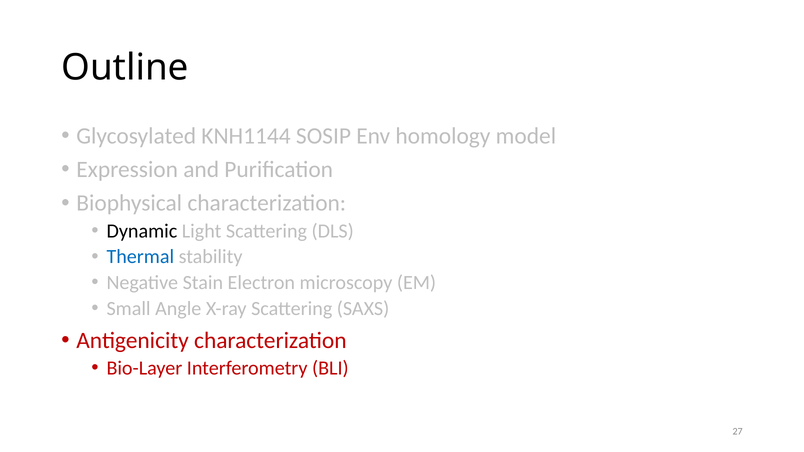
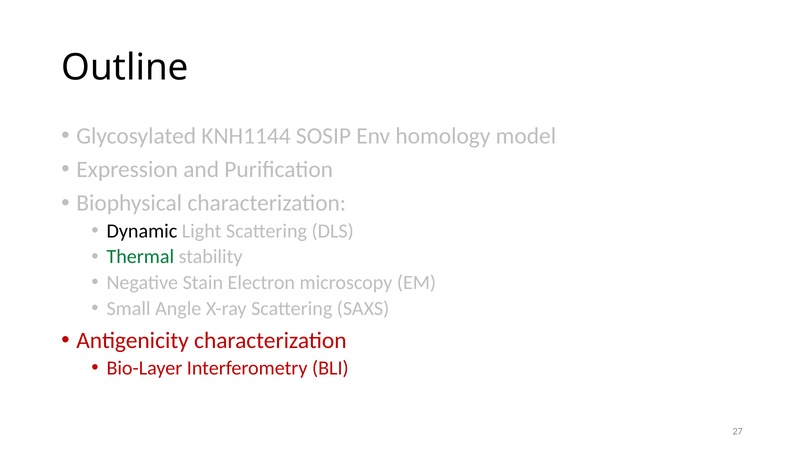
Thermal colour: blue -> green (140, 257)
